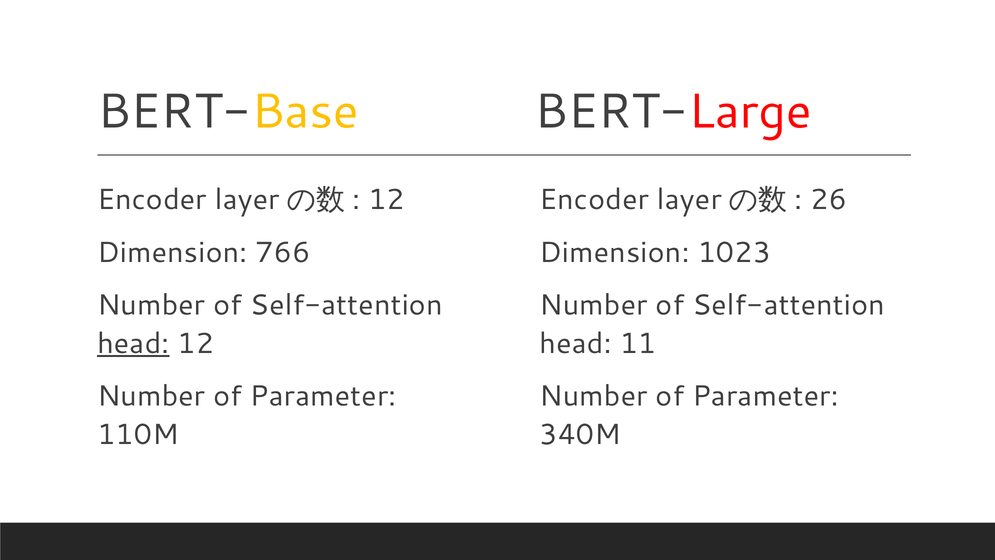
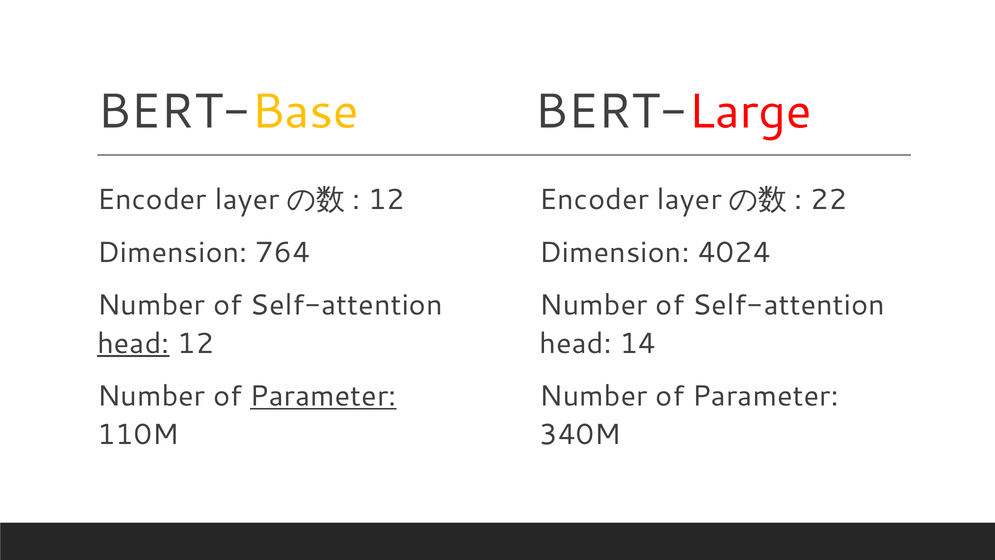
26: 26 -> 22 (829, 200)
766: 766 -> 764 (283, 252)
1023: 1023 -> 4024 (734, 252)
11: 11 -> 14 (638, 343)
Parameter underline: none -> present (323, 396)
